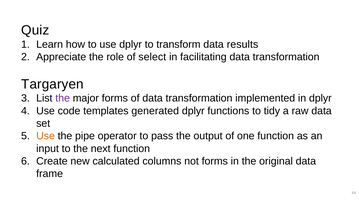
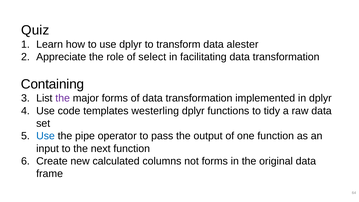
results: results -> alester (243, 44)
Targaryen: Targaryen -> Containing (53, 84)
generated: generated -> westerling (155, 111)
Use colour: orange -> blue (46, 136)
